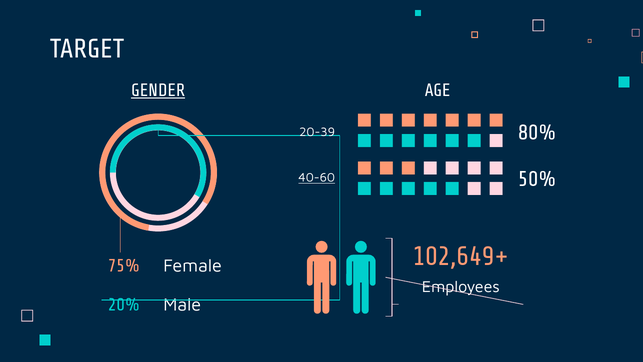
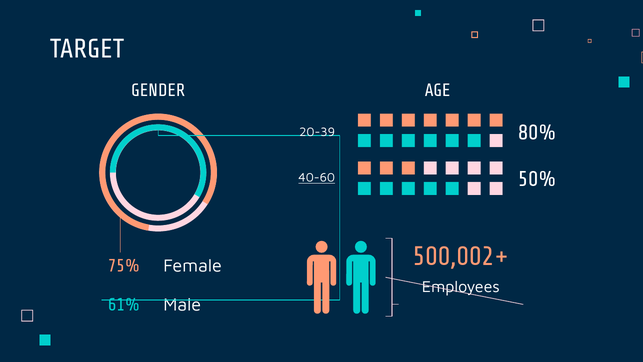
GENDER underline: present -> none (158, 90)
102,649+: 102,649+ -> 500,002+ (461, 256)
20%: 20% -> 61% (124, 304)
